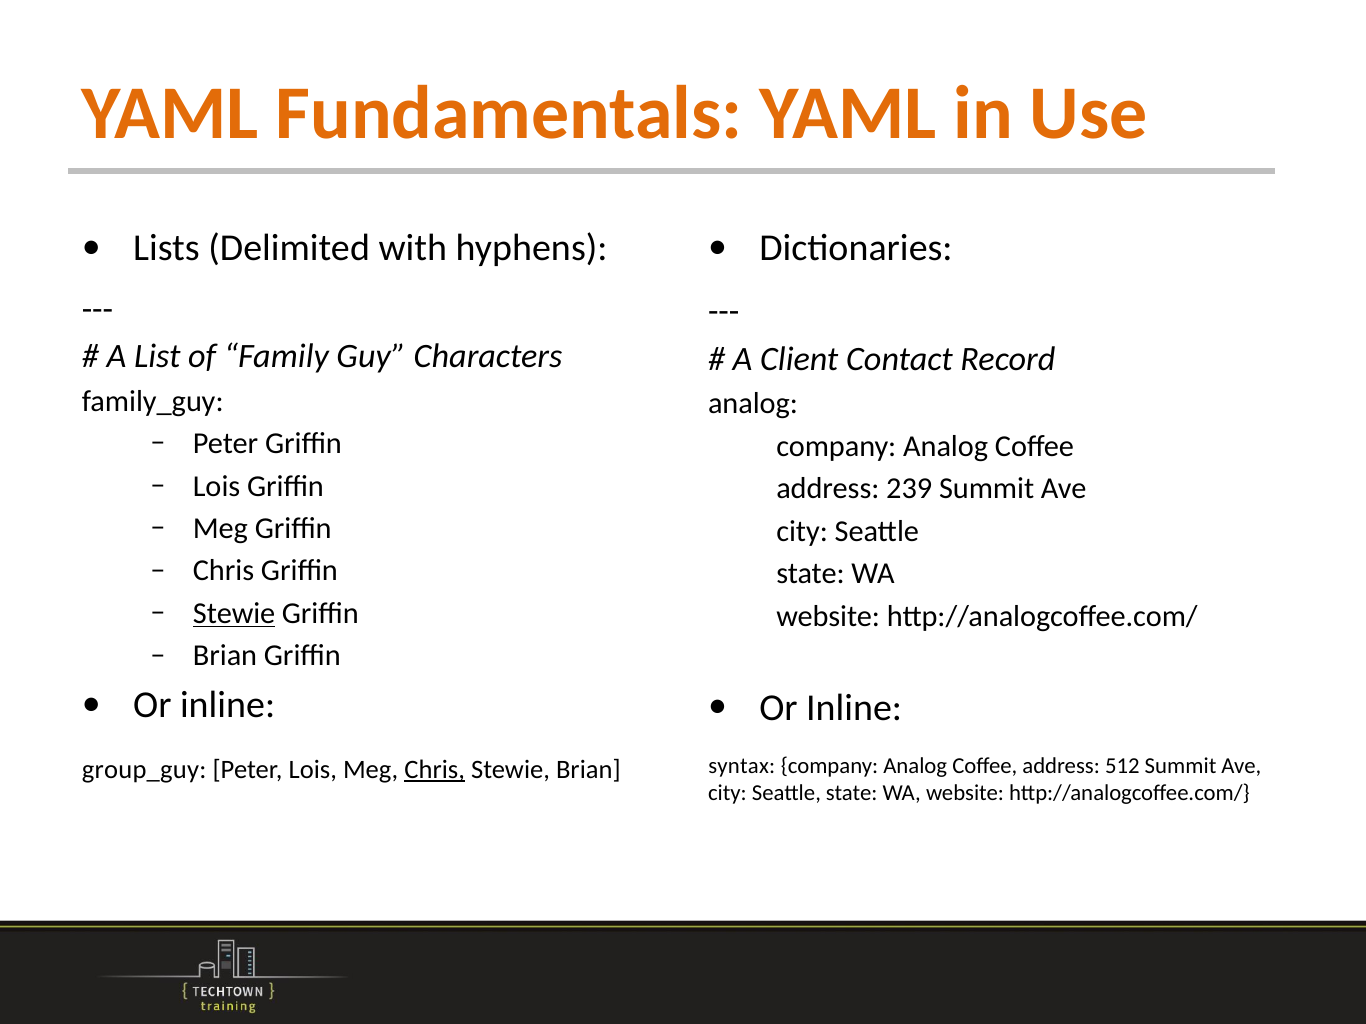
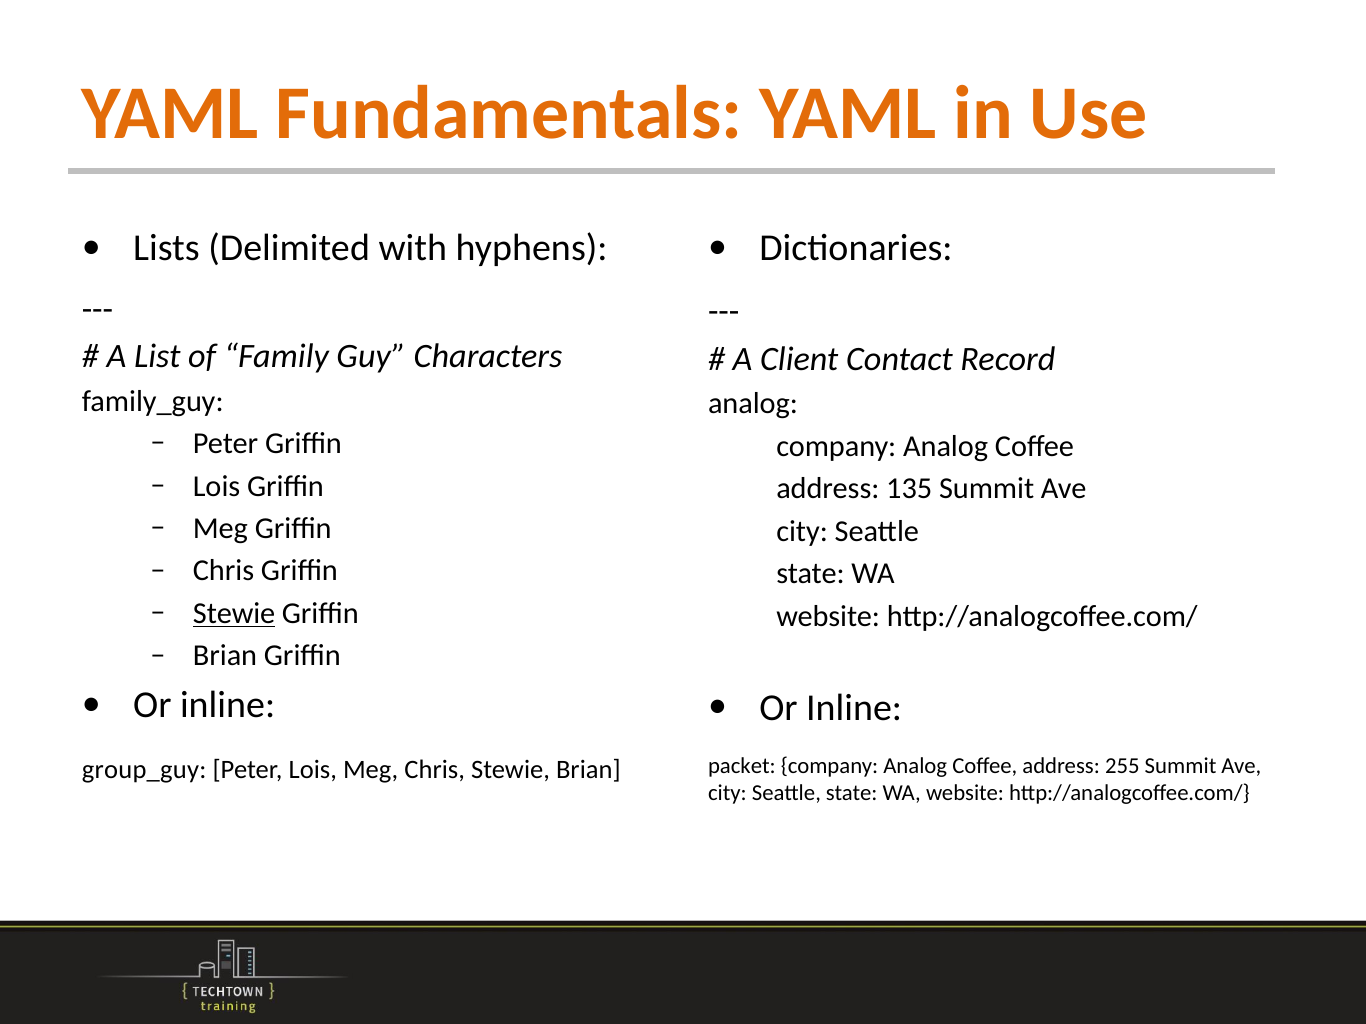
239: 239 -> 135 (909, 489)
syntax: syntax -> packet (742, 766)
512: 512 -> 255 (1122, 766)
Chris underline: present -> none (435, 770)
